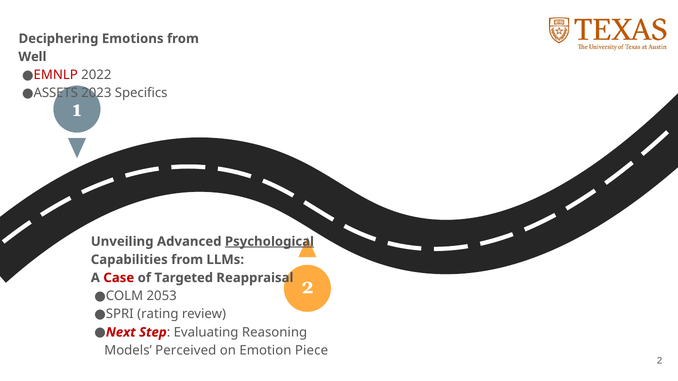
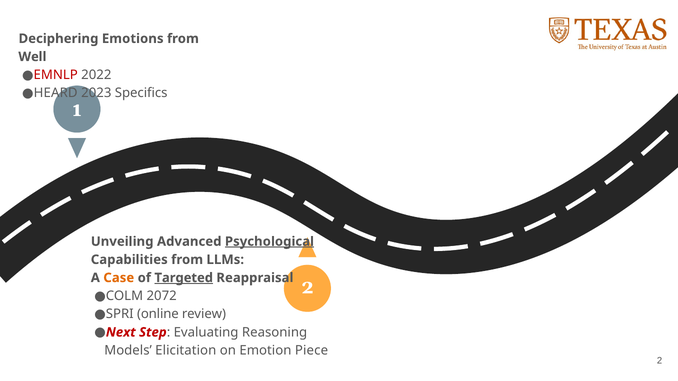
ASSETS: ASSETS -> HEARD (56, 93)
Case colour: red -> orange (119, 278)
Targeted underline: none -> present (184, 278)
2053: 2053 -> 2072 (162, 296)
rating: rating -> online (158, 314)
Perceived: Perceived -> Elicitation (186, 351)
